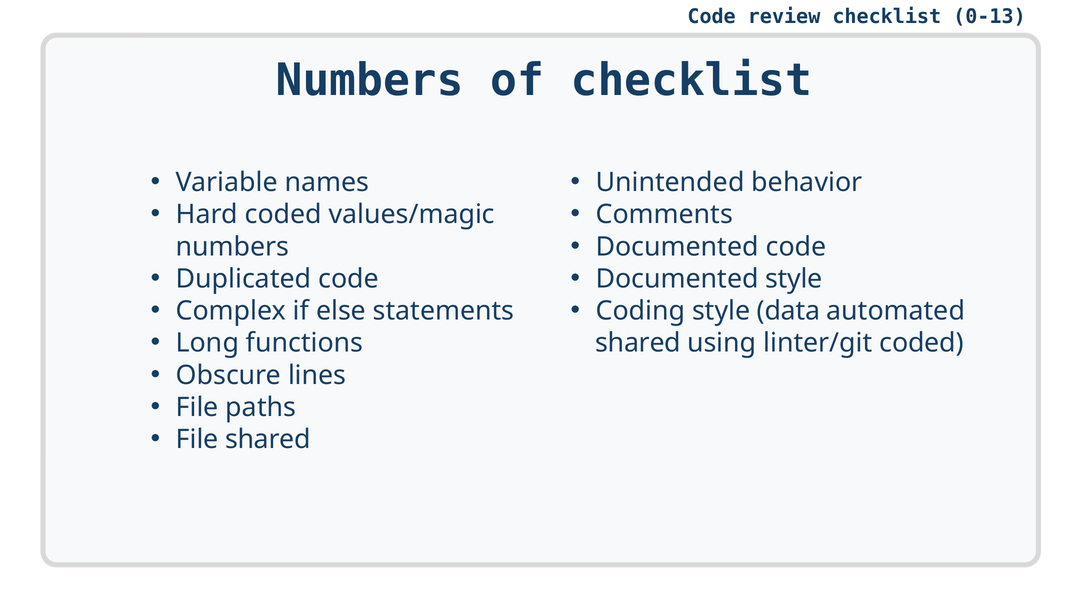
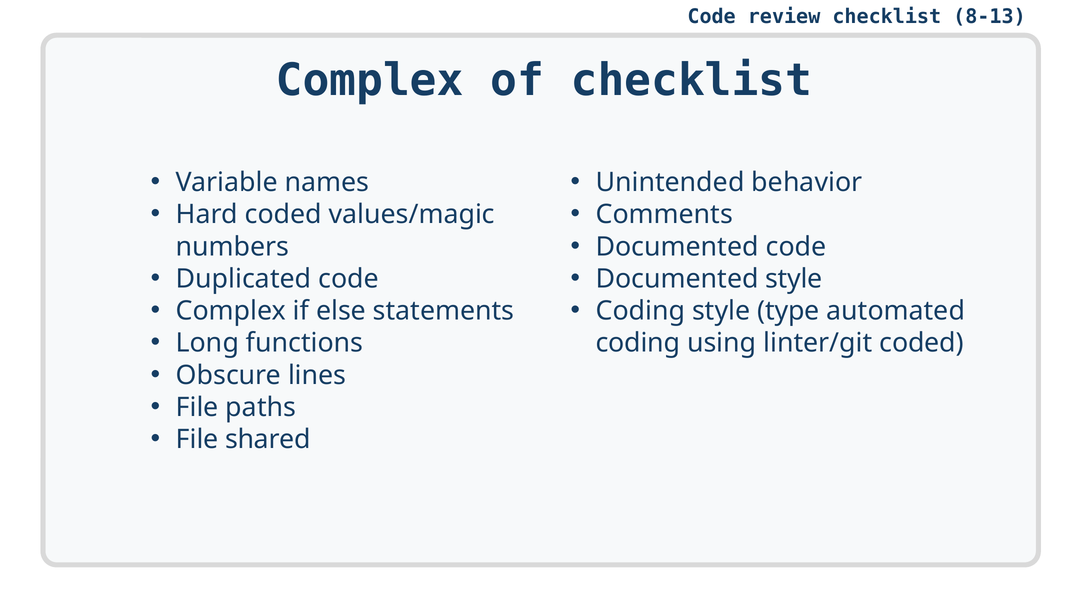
0-13: 0-13 -> 8-13 (989, 17)
Numbers: Numbers -> Complex (370, 80)
data: data -> type (788, 311)
shared: shared -> coding (638, 343)
